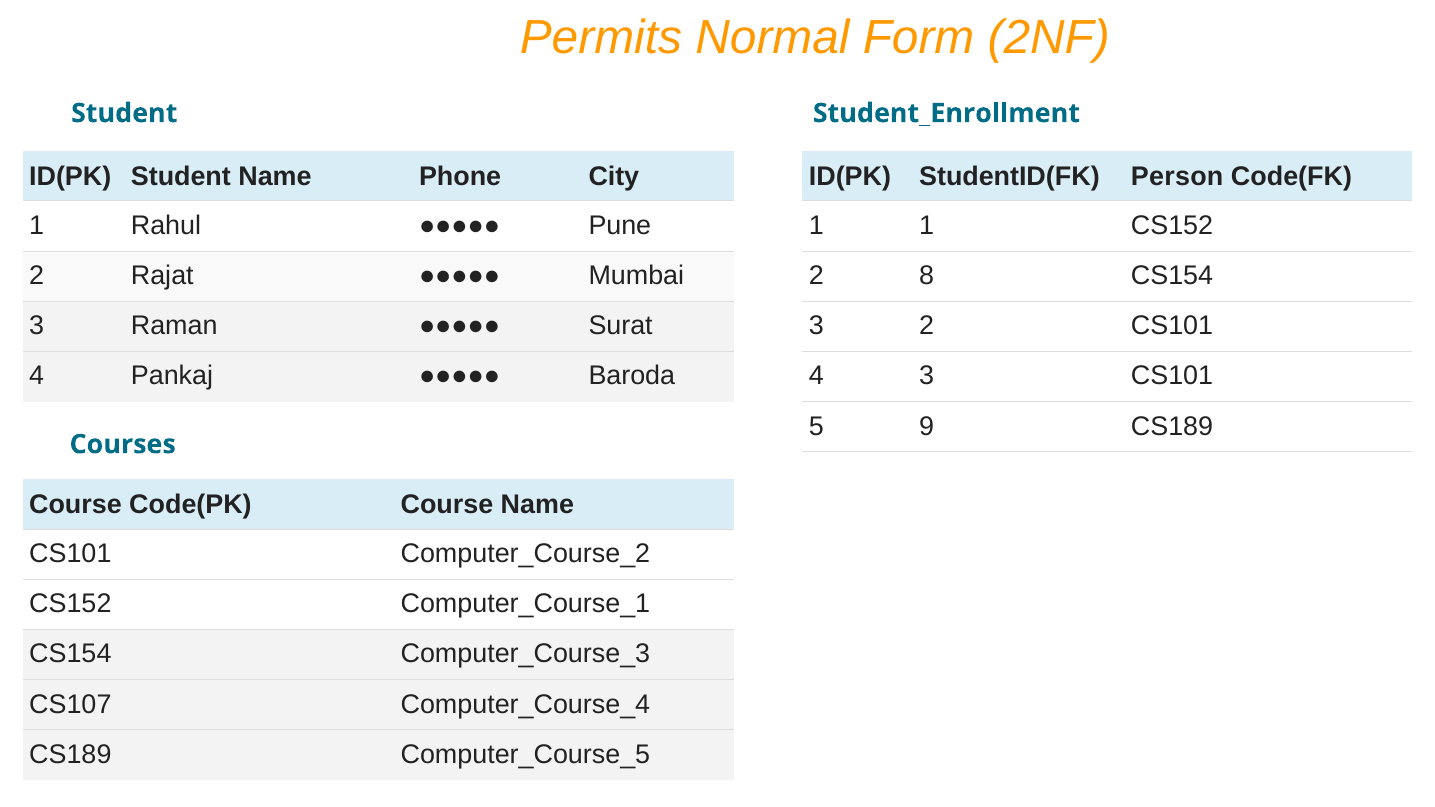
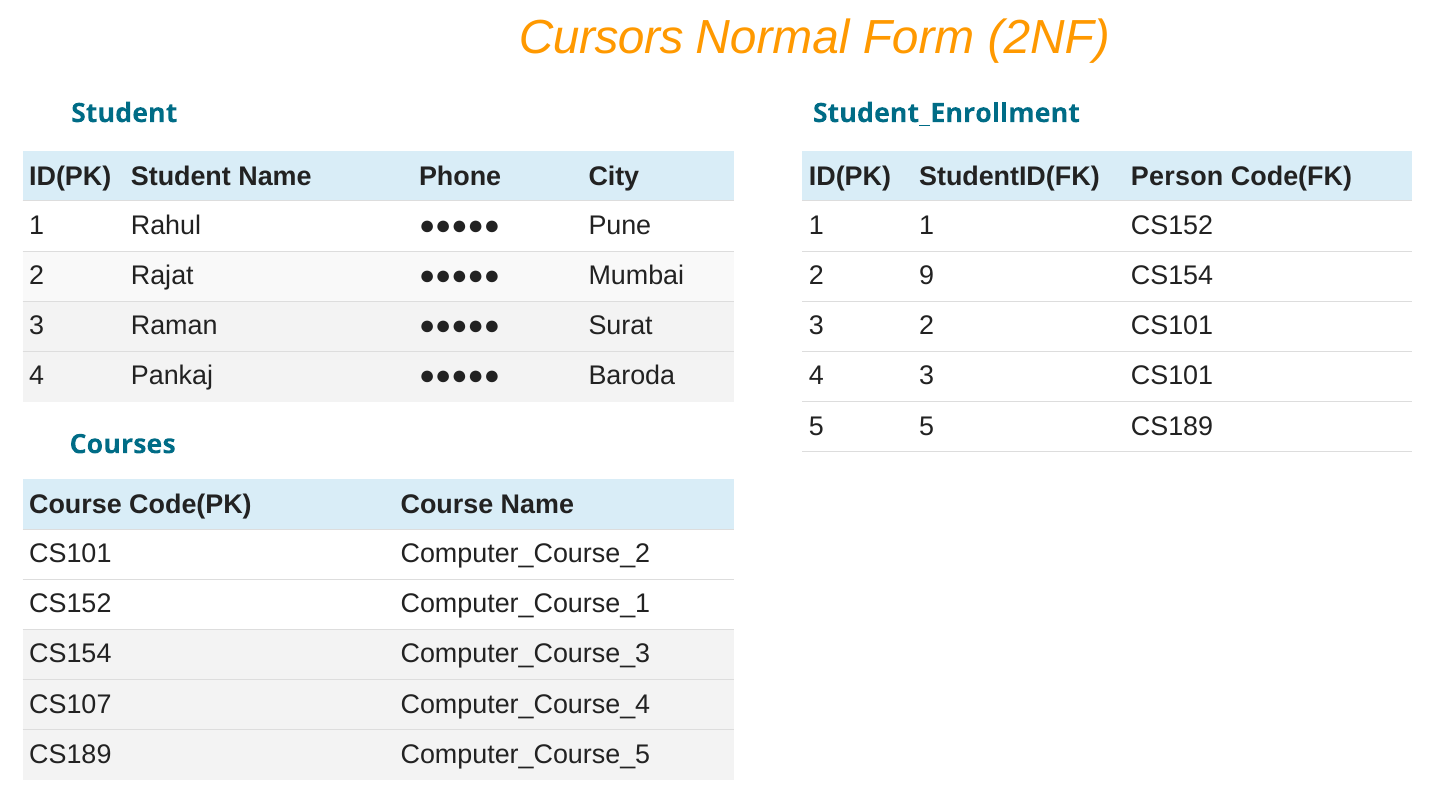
Permits: Permits -> Cursors (601, 37)
8: 8 -> 9 (927, 276)
5 9: 9 -> 5 (927, 426)
